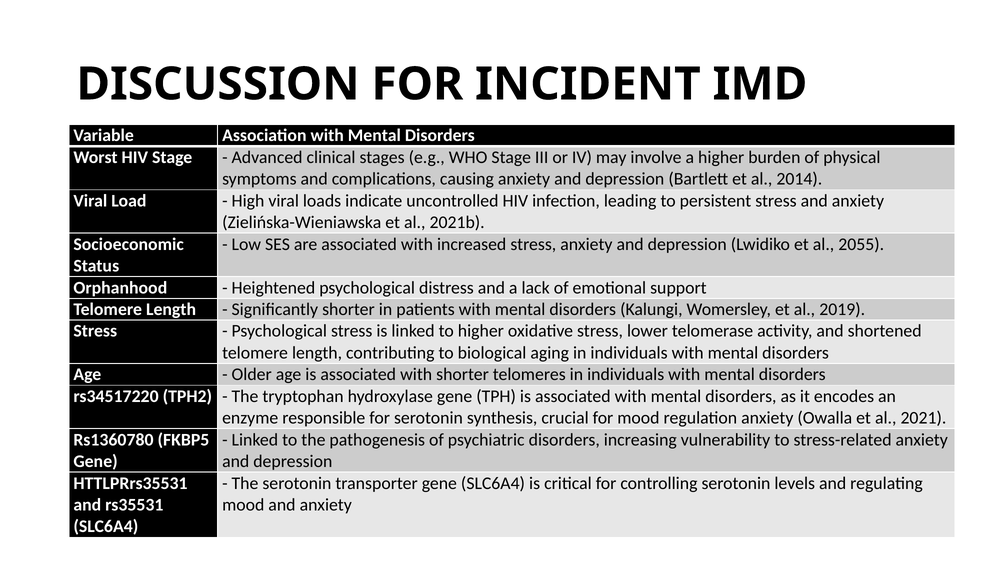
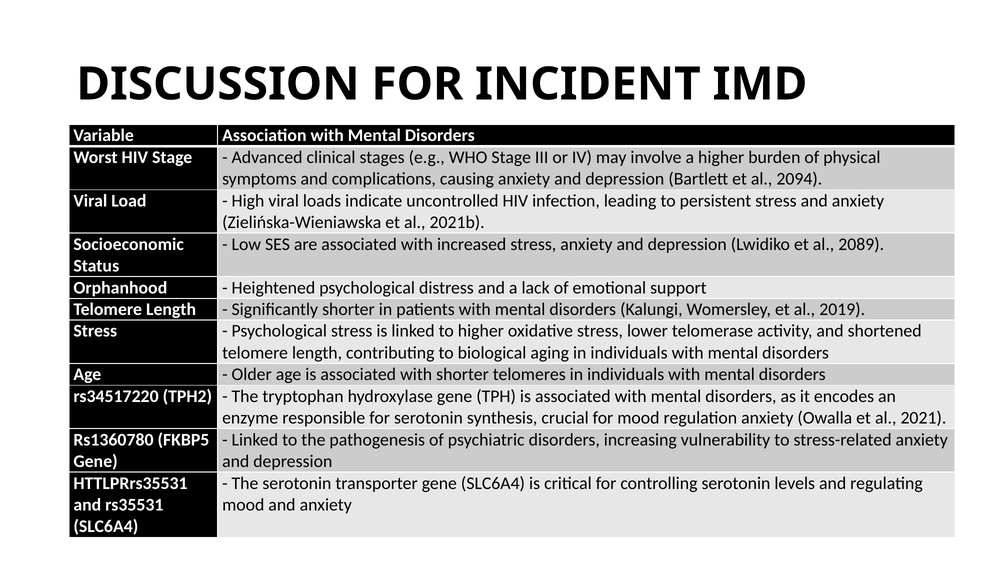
2014: 2014 -> 2094 (799, 179)
2055: 2055 -> 2089 (861, 244)
